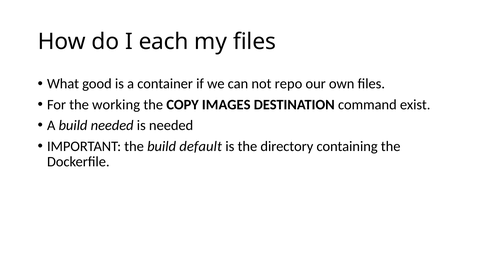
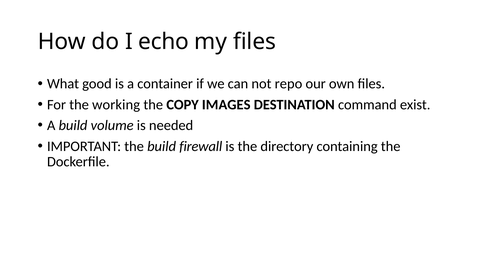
each: each -> echo (164, 42)
build needed: needed -> volume (112, 125)
default: default -> firewall (201, 146)
